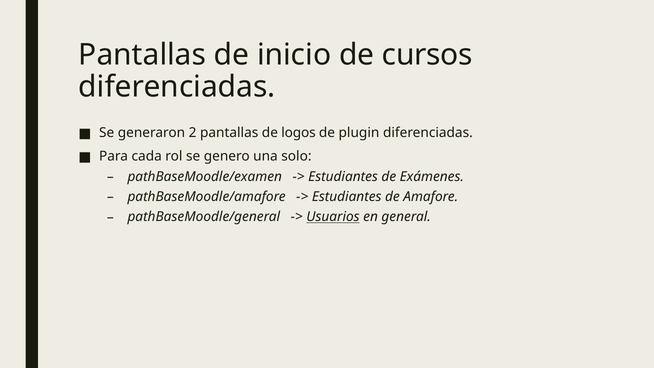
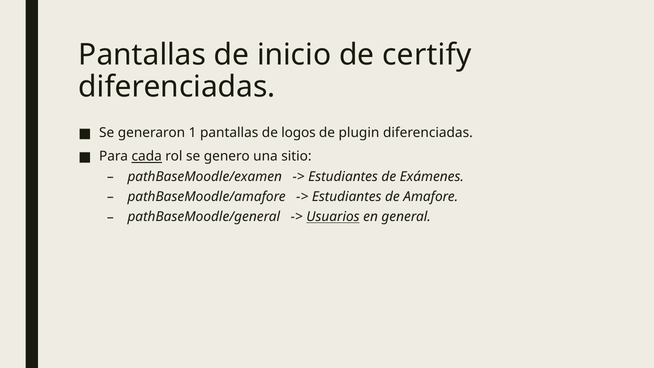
cursos: cursos -> certify (427, 55)
2: 2 -> 1 (193, 133)
cada underline: none -> present (147, 156)
solo: solo -> sitio (296, 156)
